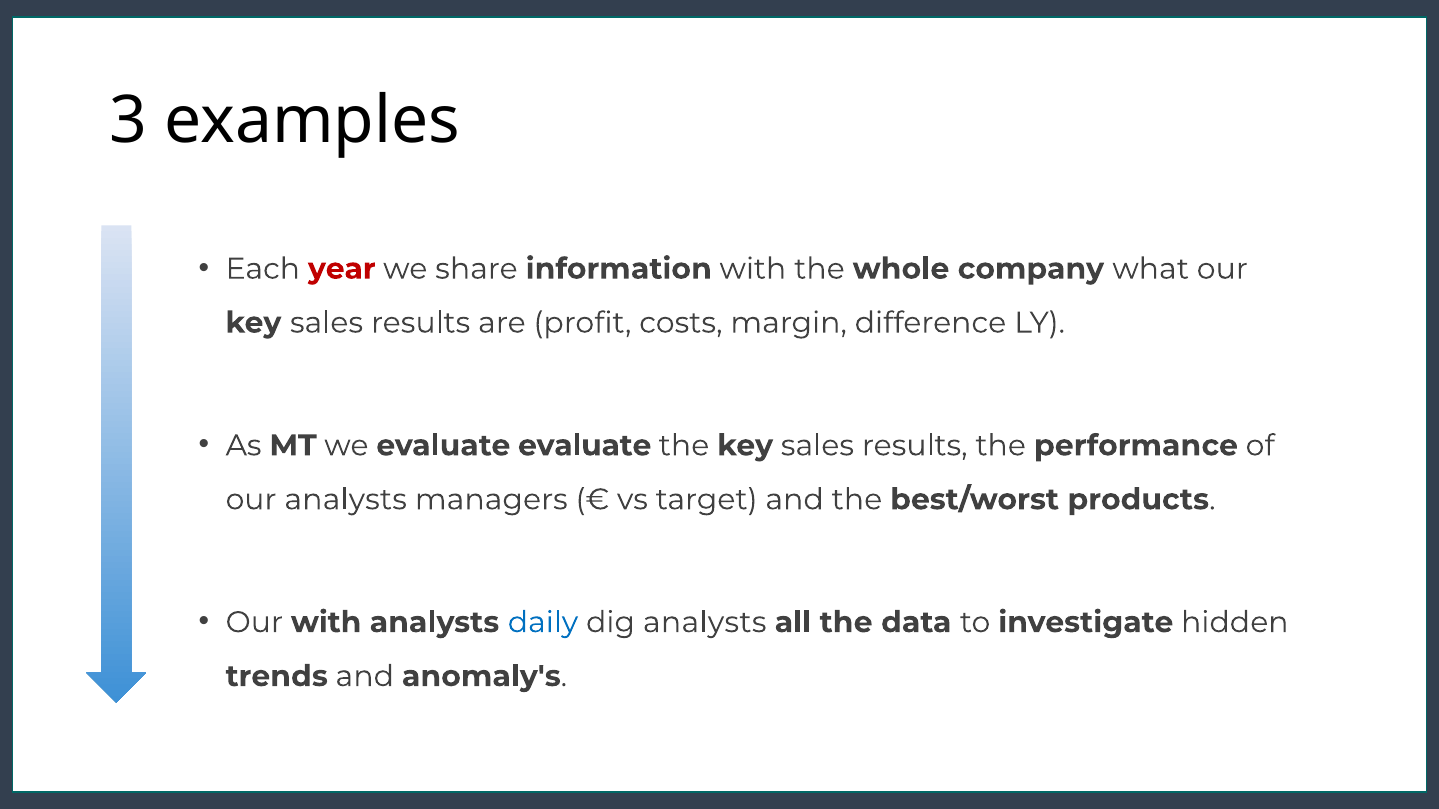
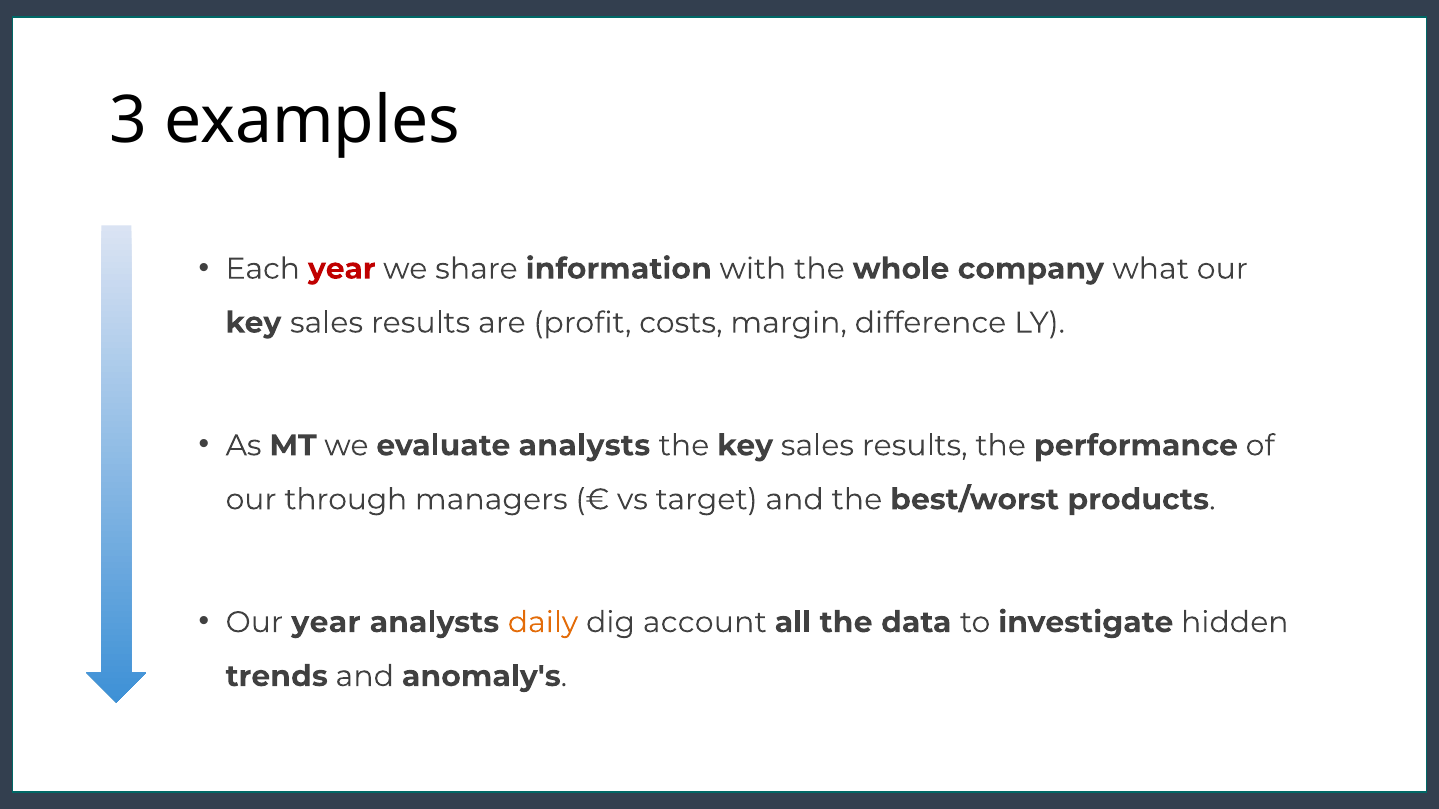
evaluate evaluate: evaluate -> analysts (584, 446)
our analysts: analysts -> through (346, 500)
Our with: with -> year (326, 623)
daily colour: blue -> orange (543, 623)
dig analysts: analysts -> account (705, 623)
